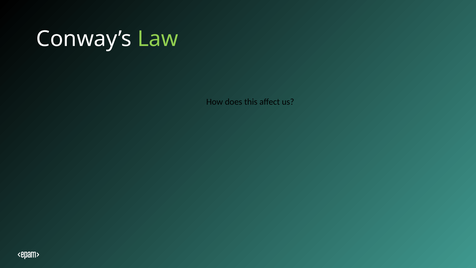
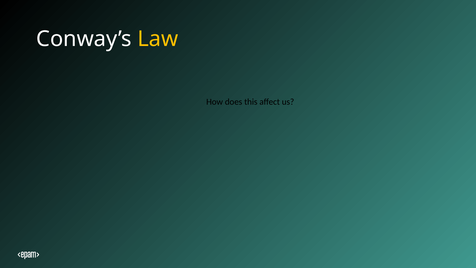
Law colour: light green -> yellow (158, 39)
